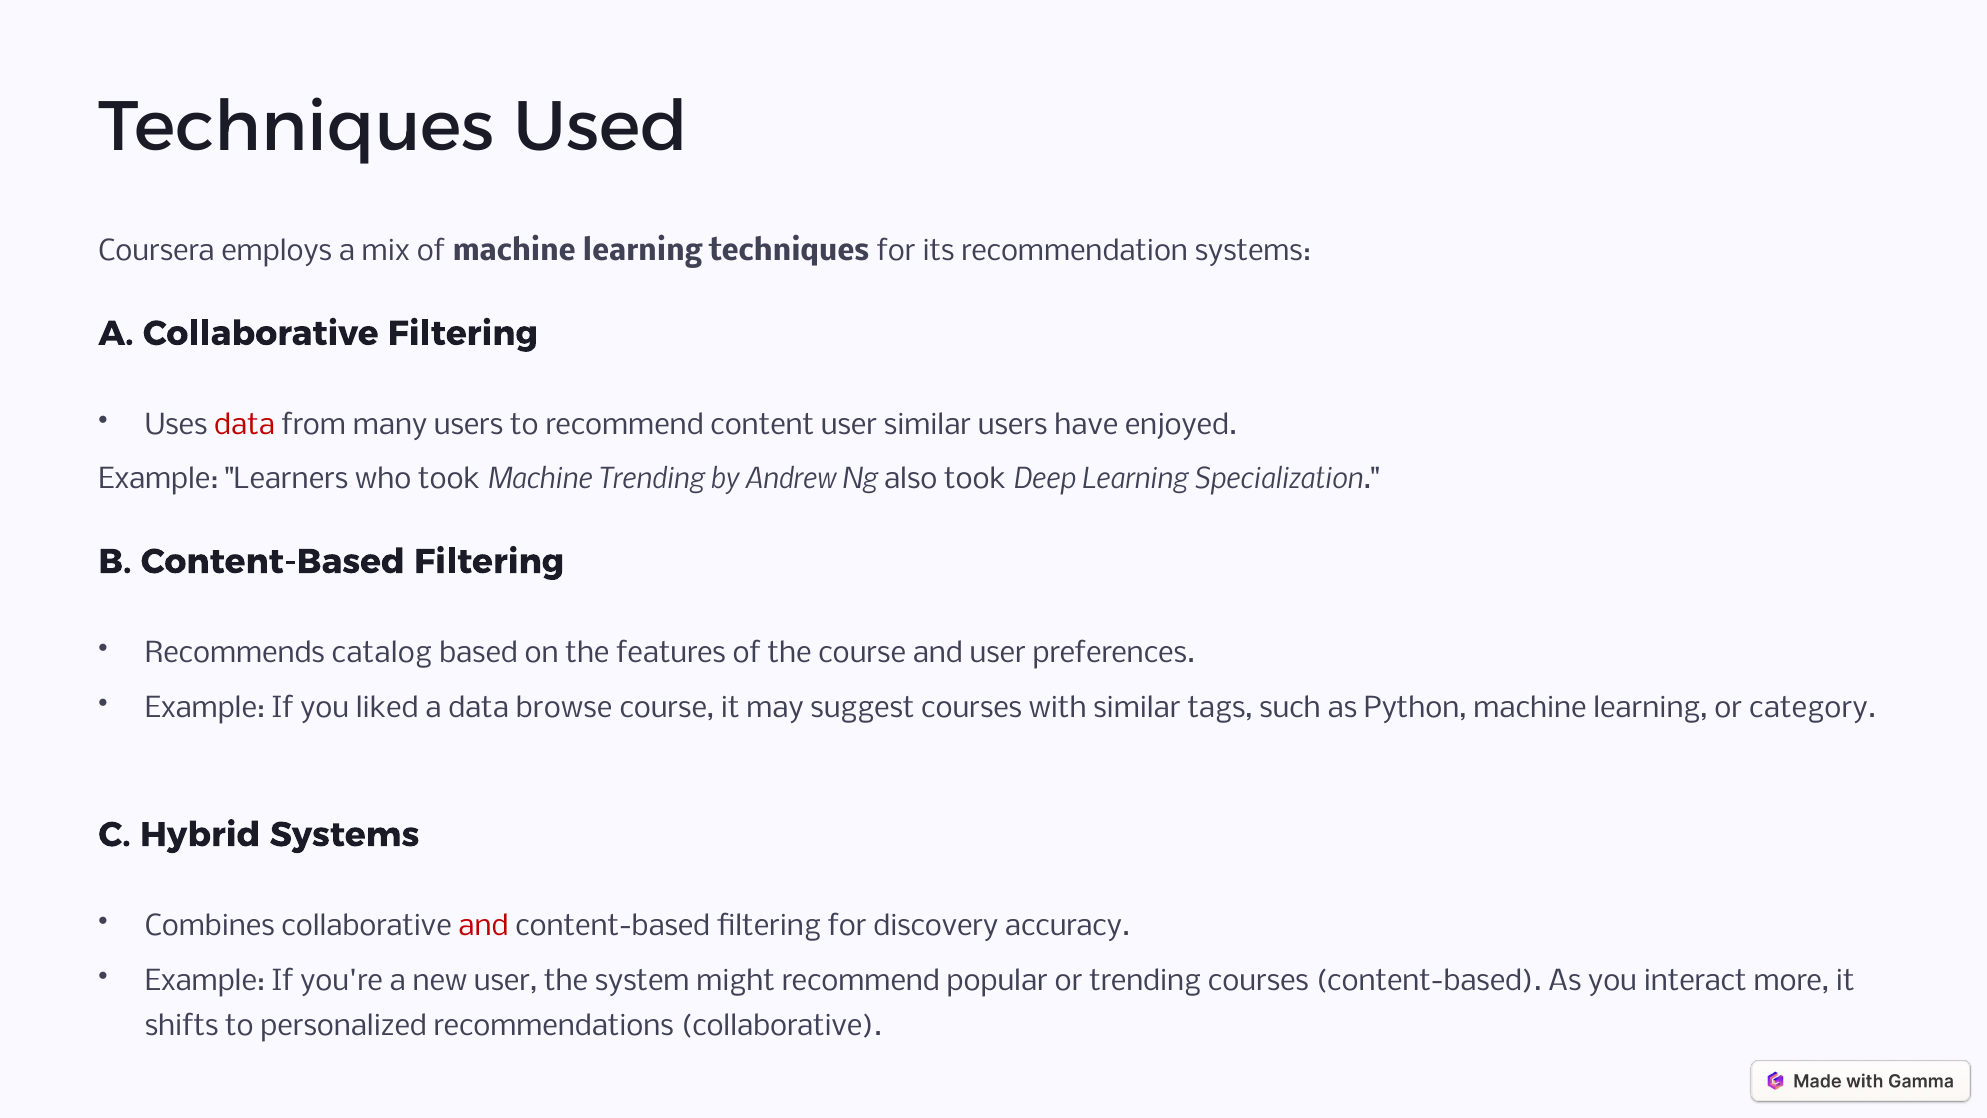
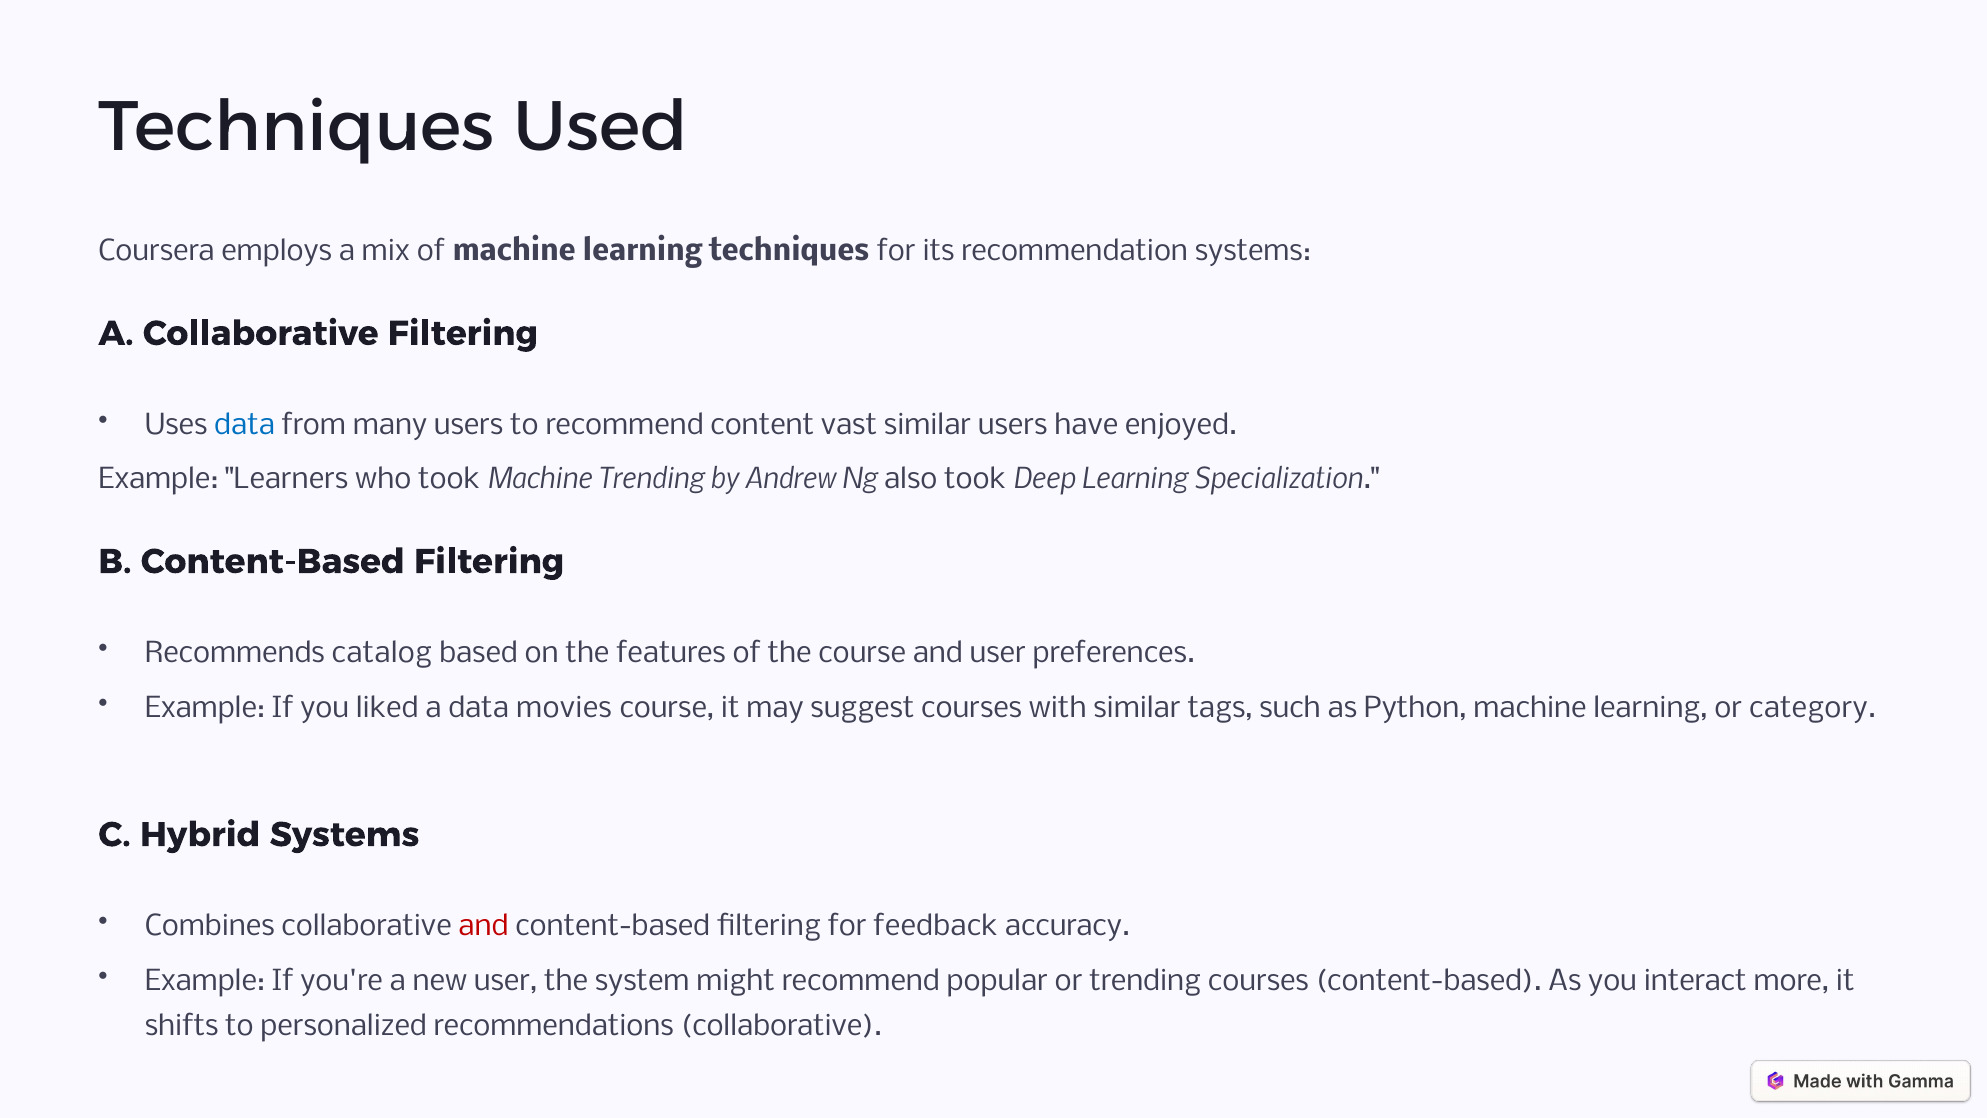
data colour: red -> blue (245, 425)
content user: user -> vast (849, 425)
browse: browse -> movies (564, 708)
discovery: discovery -> feedback (936, 926)
